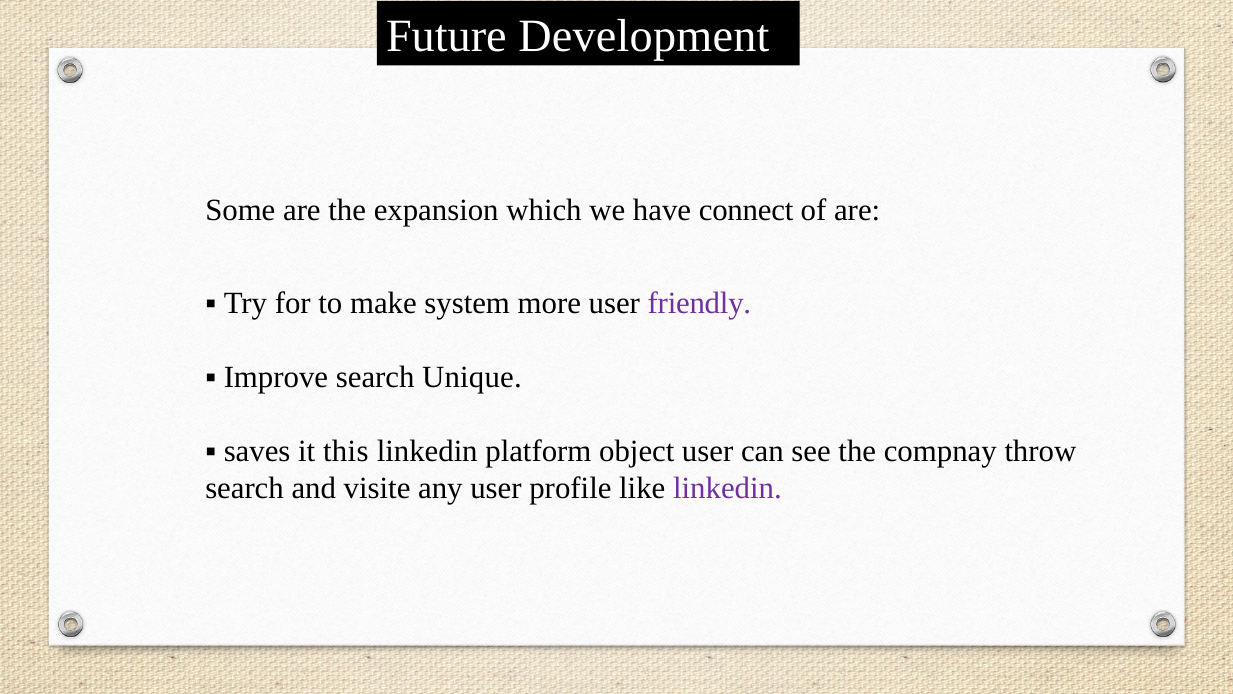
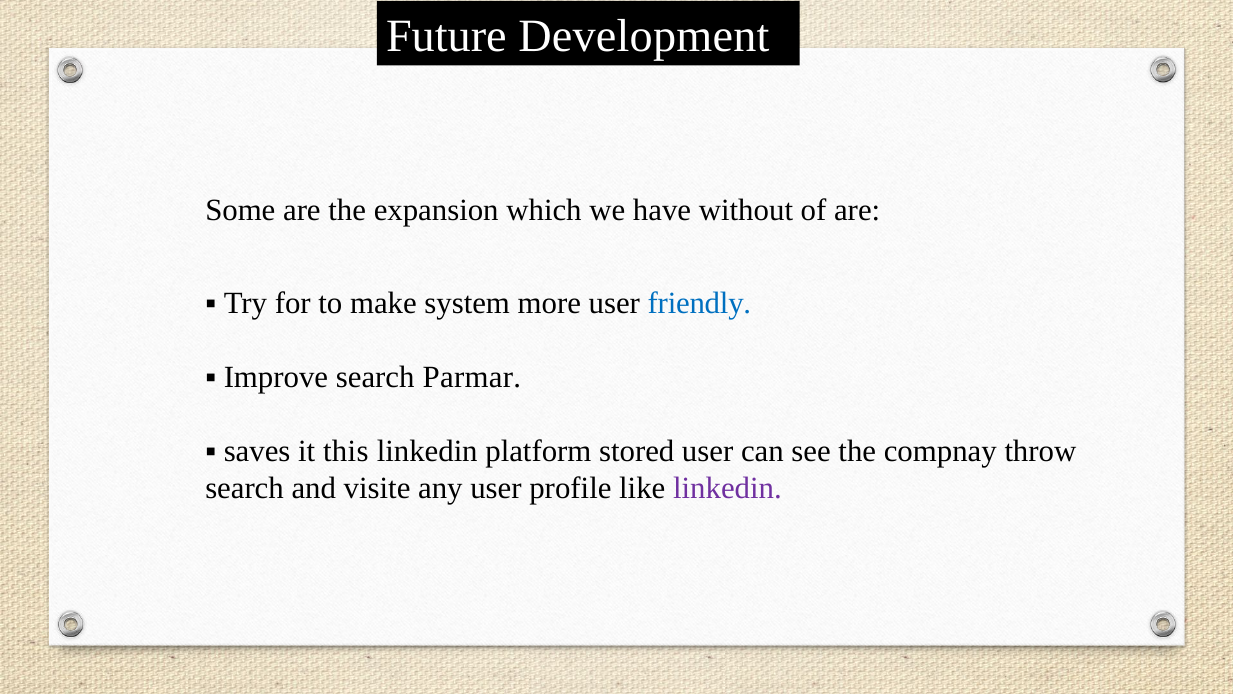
connect: connect -> without (746, 210)
friendly colour: purple -> blue (699, 303)
Unique: Unique -> Parmar (472, 377)
object: object -> stored (637, 451)
